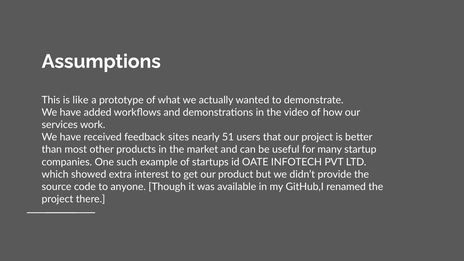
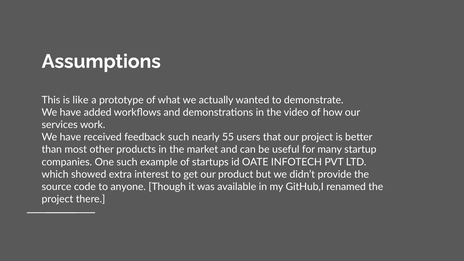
feedback sites: sites -> such (179, 137)
51: 51 -> 55 (228, 137)
